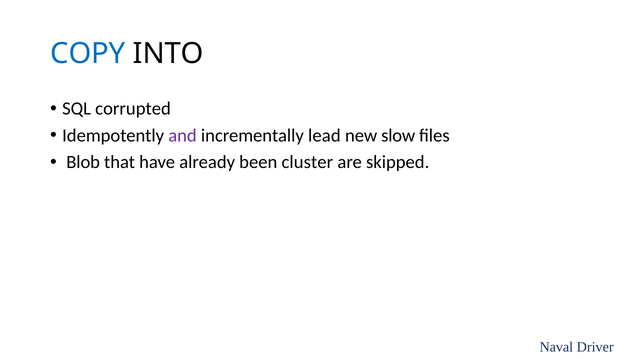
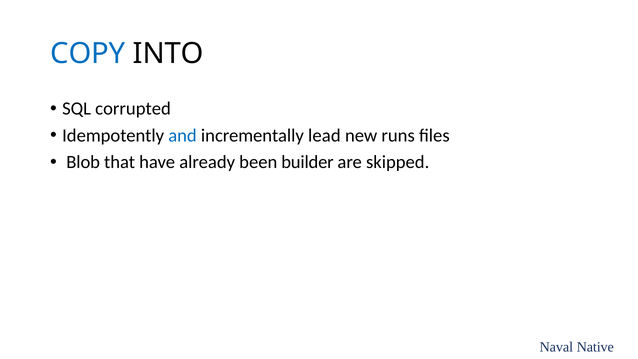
and colour: purple -> blue (183, 135)
slow: slow -> runs (398, 135)
cluster: cluster -> builder (307, 162)
Driver: Driver -> Native (595, 347)
